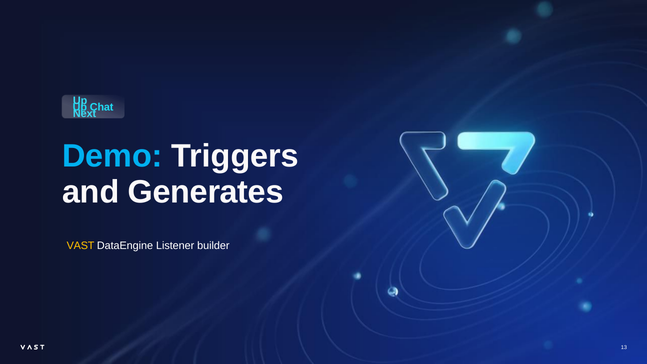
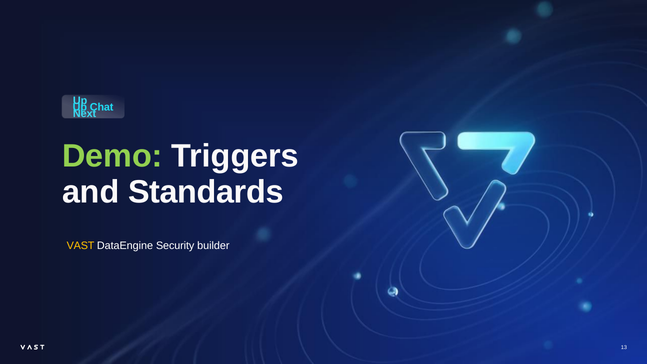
Demo colour: light blue -> light green (112, 156)
Generates: Generates -> Standards (206, 192)
Listener: Listener -> Security (175, 246)
